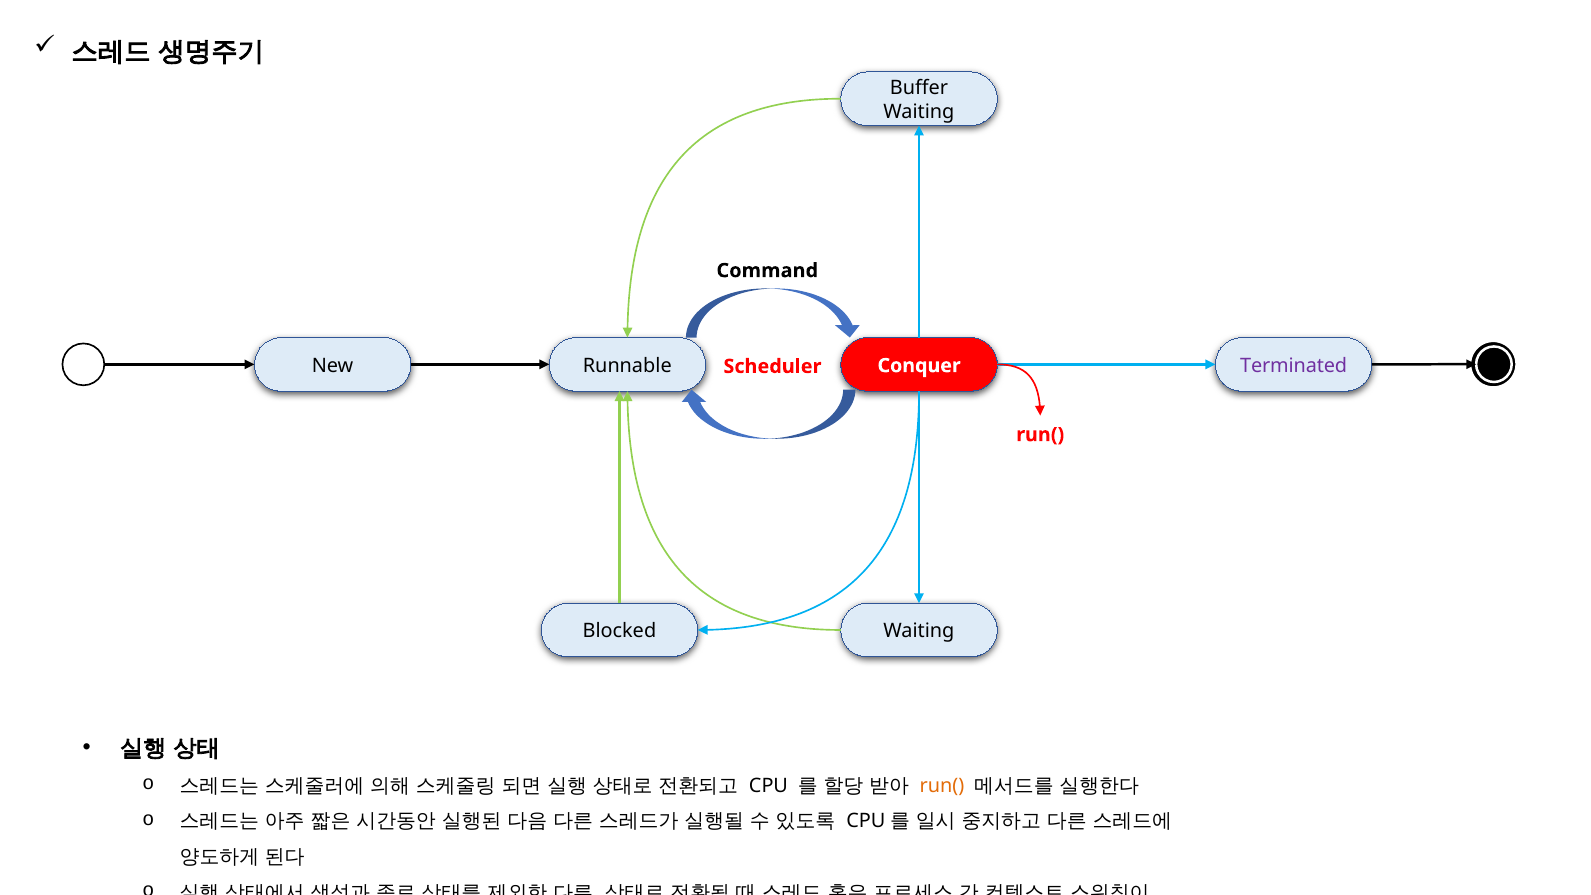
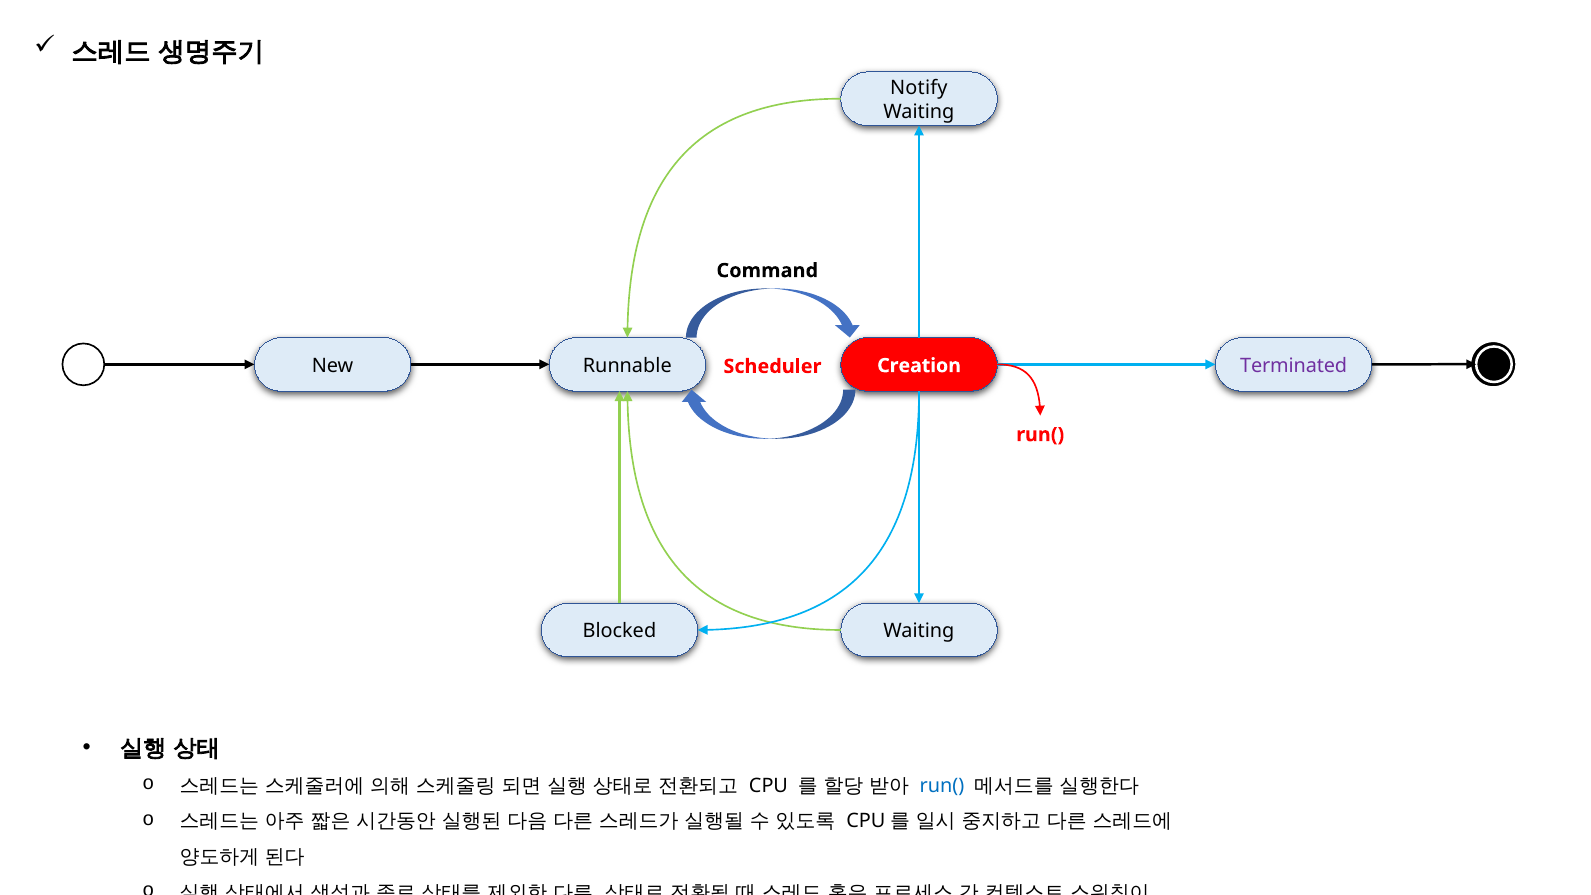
Buffer: Buffer -> Notify (919, 88)
Conquer: Conquer -> Creation (919, 366)
run( colour: orange -> blue (942, 785)
